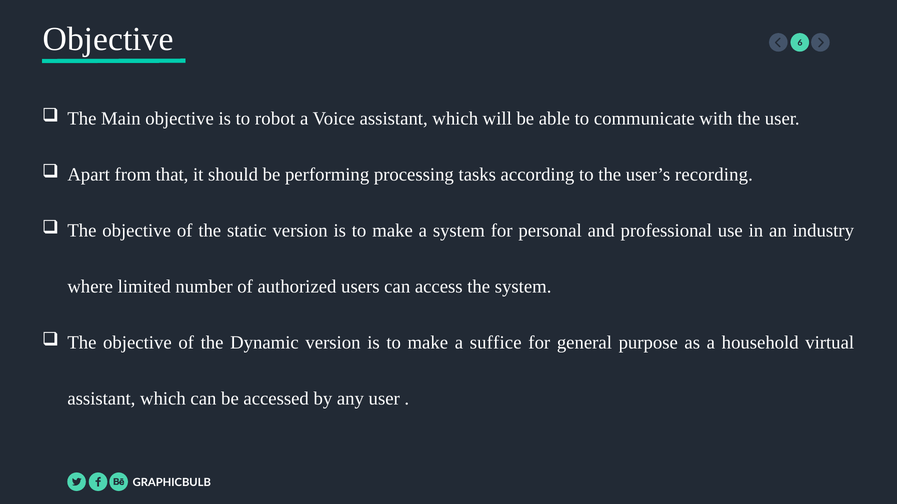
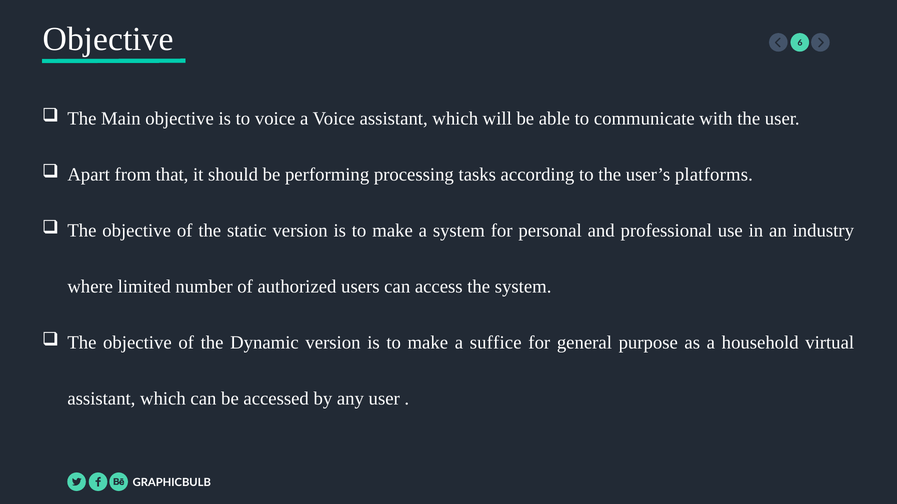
to robot: robot -> voice (275, 119)
recording: recording -> platforms (714, 175)
